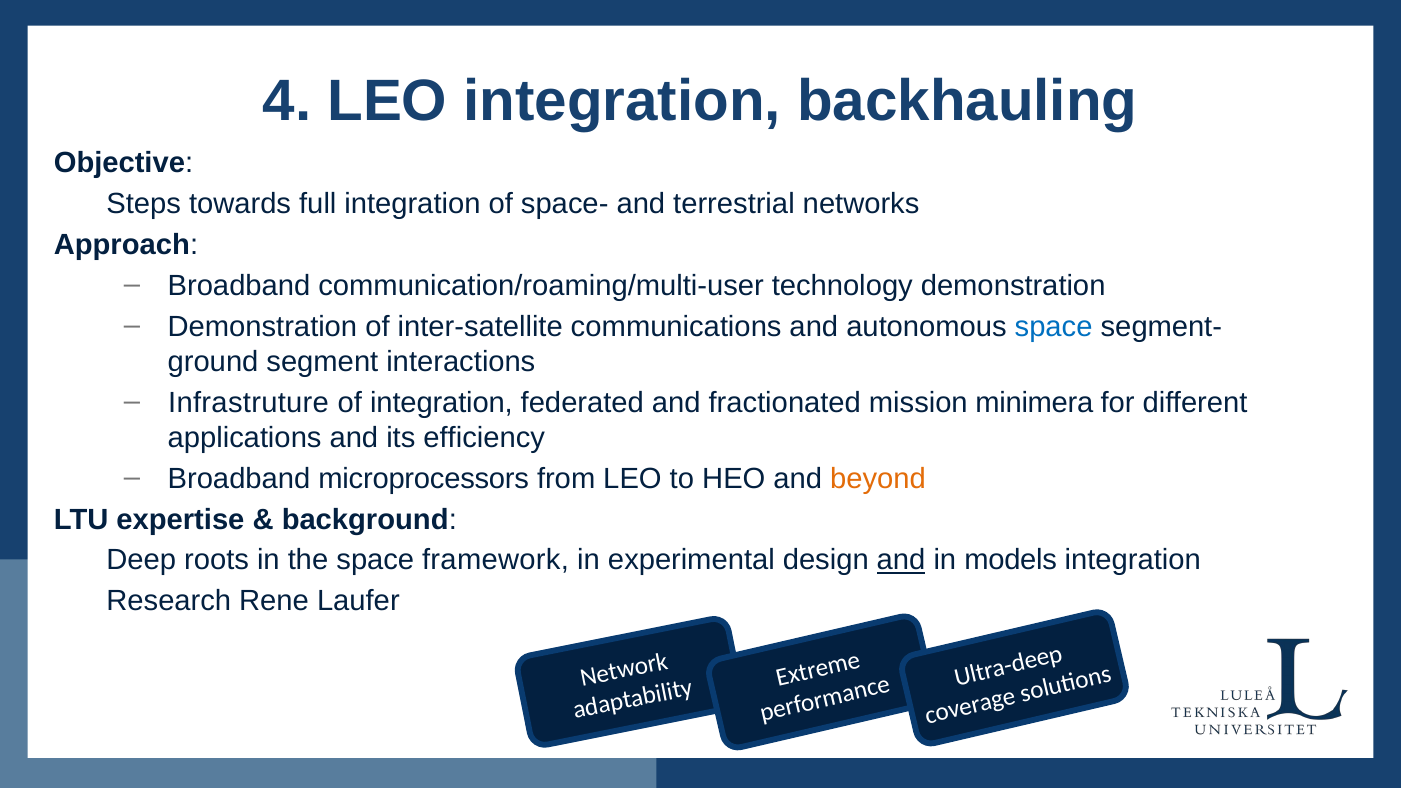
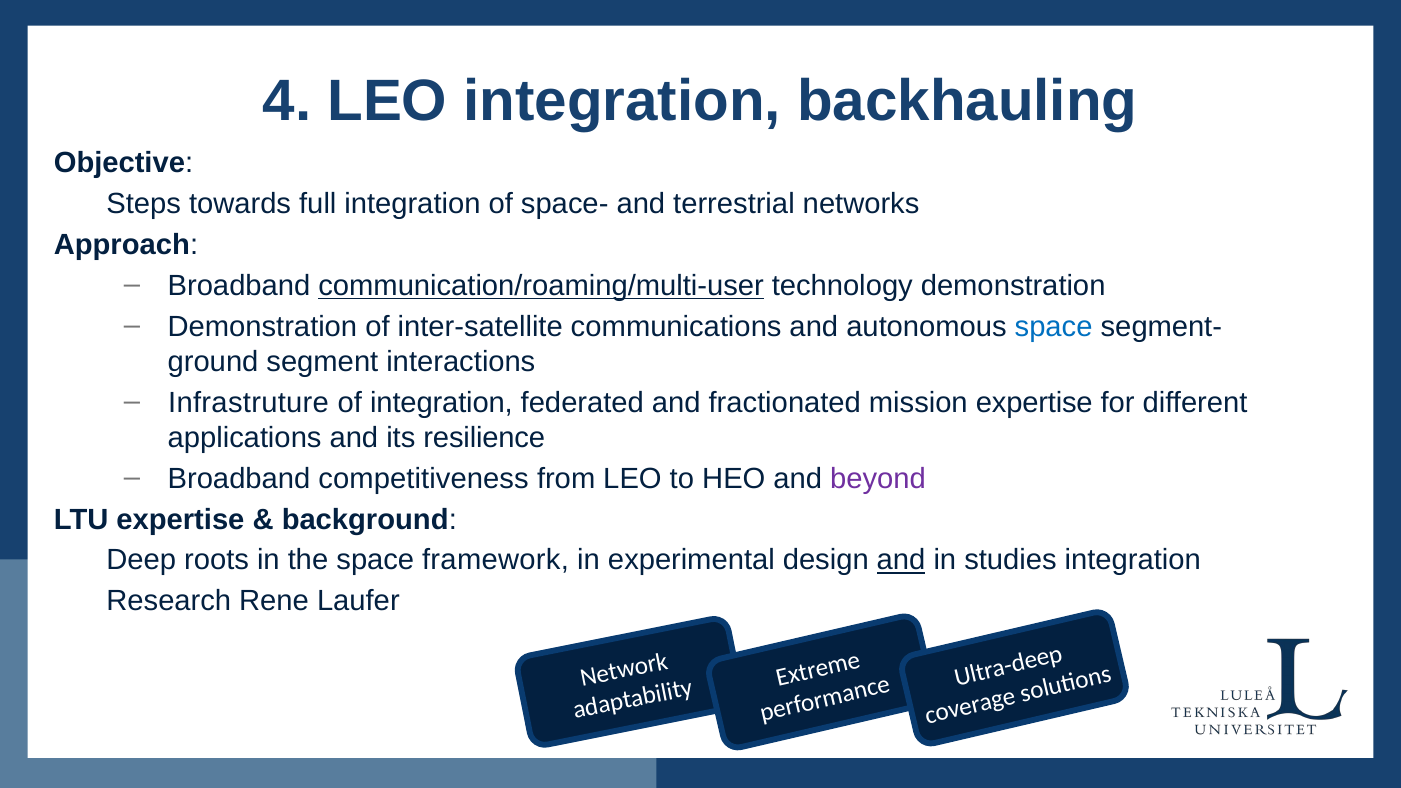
communication/roaming/multi-user underline: none -> present (541, 286)
mission minimera: minimera -> expertise (1034, 403)
efficiency: efficiency -> resilience (484, 438)
microprocessors: microprocessors -> competitiveness (424, 479)
beyond colour: orange -> purple (878, 479)
models: models -> studies (1010, 560)
